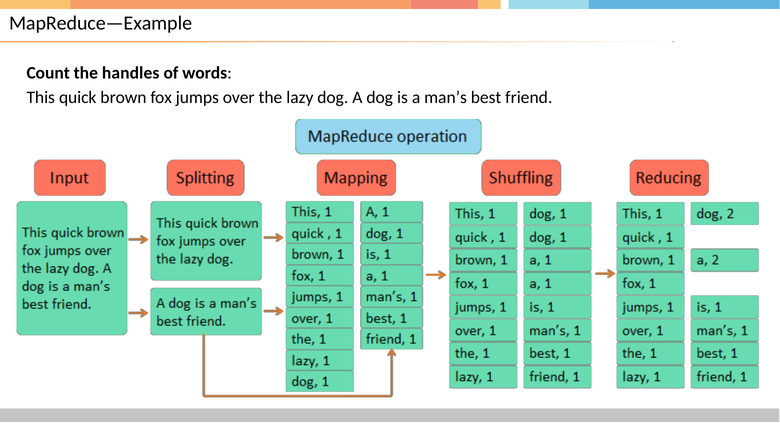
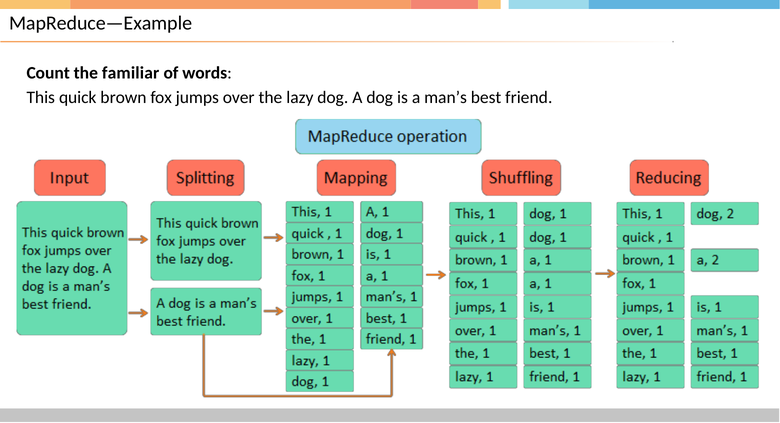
handles: handles -> familiar (131, 73)
